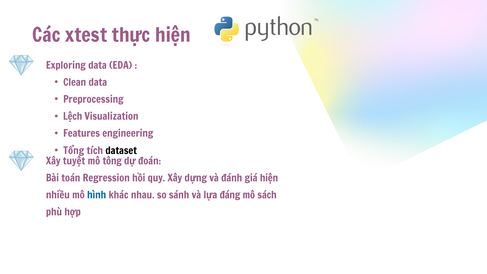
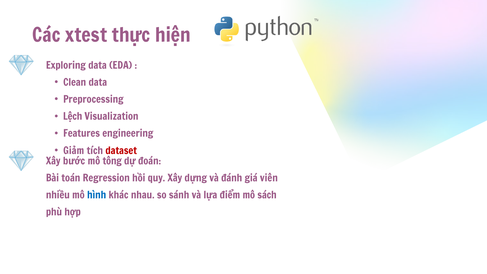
Tổng: Tổng -> Giảm (74, 151)
dataset colour: black -> red (121, 151)
tuyệt: tuyệt -> bước (74, 161)
giá hiện: hiện -> viên (269, 178)
đáng: đáng -> điểm (230, 195)
